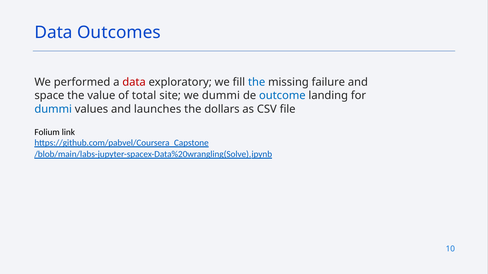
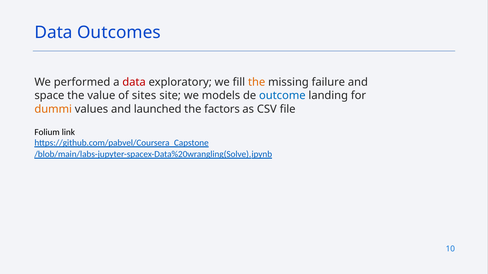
the colour: blue -> orange (257, 82)
total: total -> sites (144, 96)
we dummi: dummi -> models (221, 96)
dummi colour: blue -> orange (53, 109)
launches: launches -> launched (158, 109)
dollars: dollars -> factors (222, 109)
